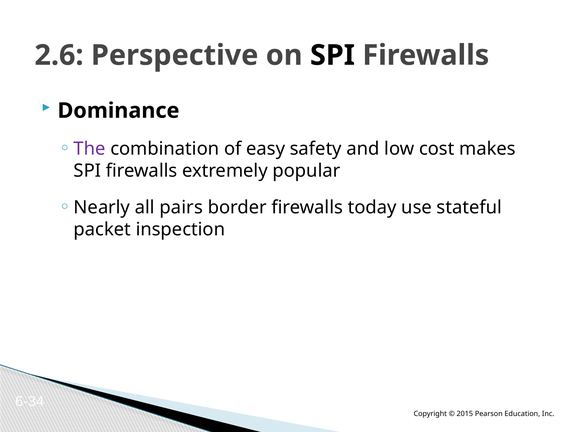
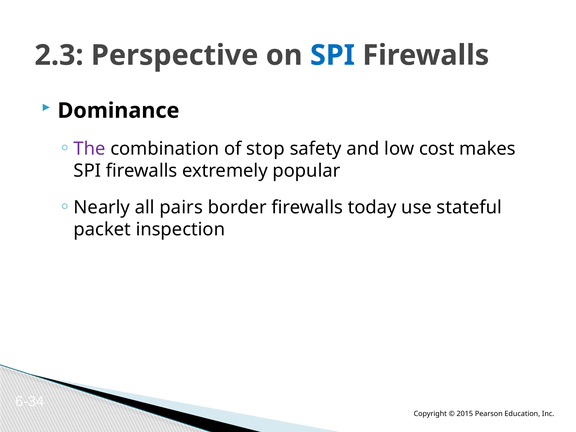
2.6: 2.6 -> 2.3 (59, 55)
SPI colour: black -> blue (332, 55)
easy: easy -> stop (266, 149)
